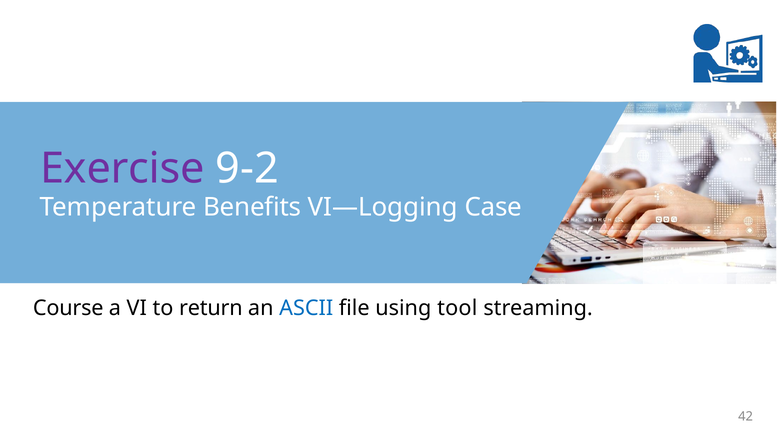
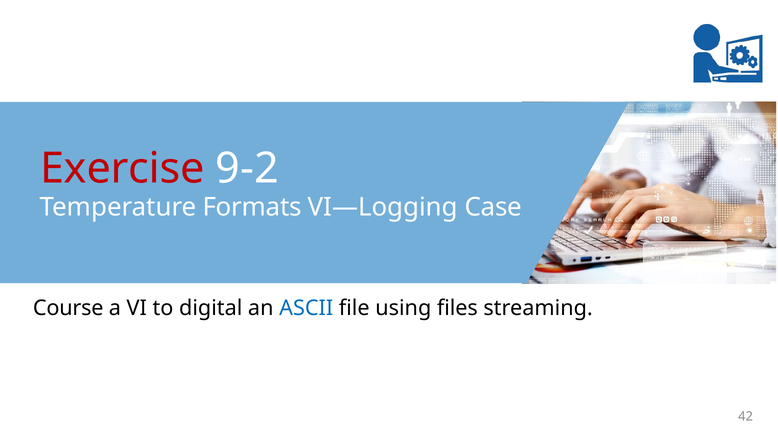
Exercise colour: purple -> red (122, 169)
Benefits: Benefits -> Formats (252, 208)
return: return -> digital (211, 309)
tool: tool -> files (457, 309)
